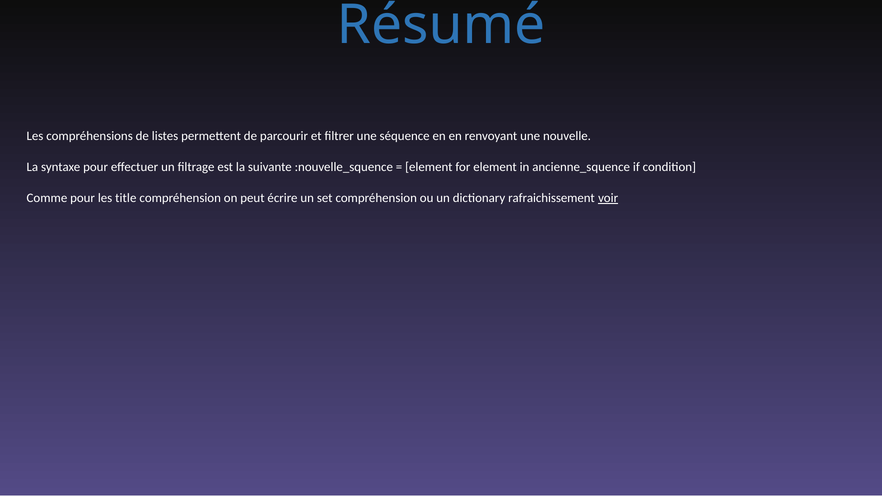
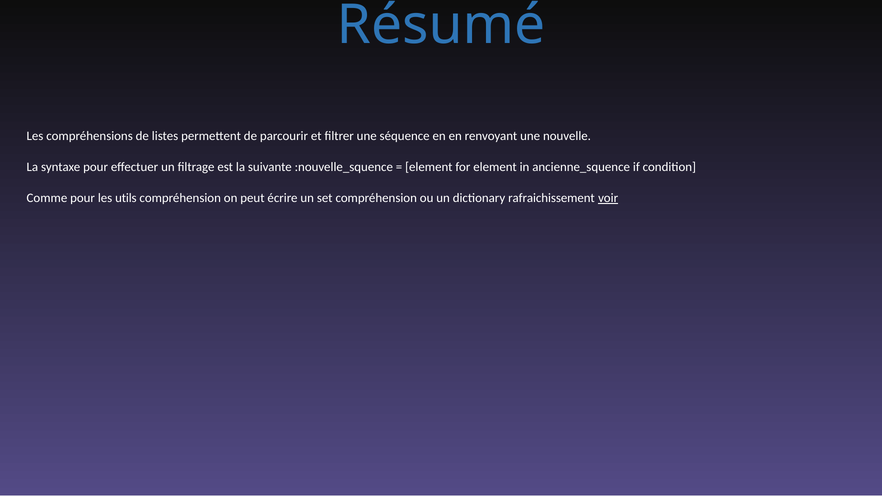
title: title -> utils (126, 198)
